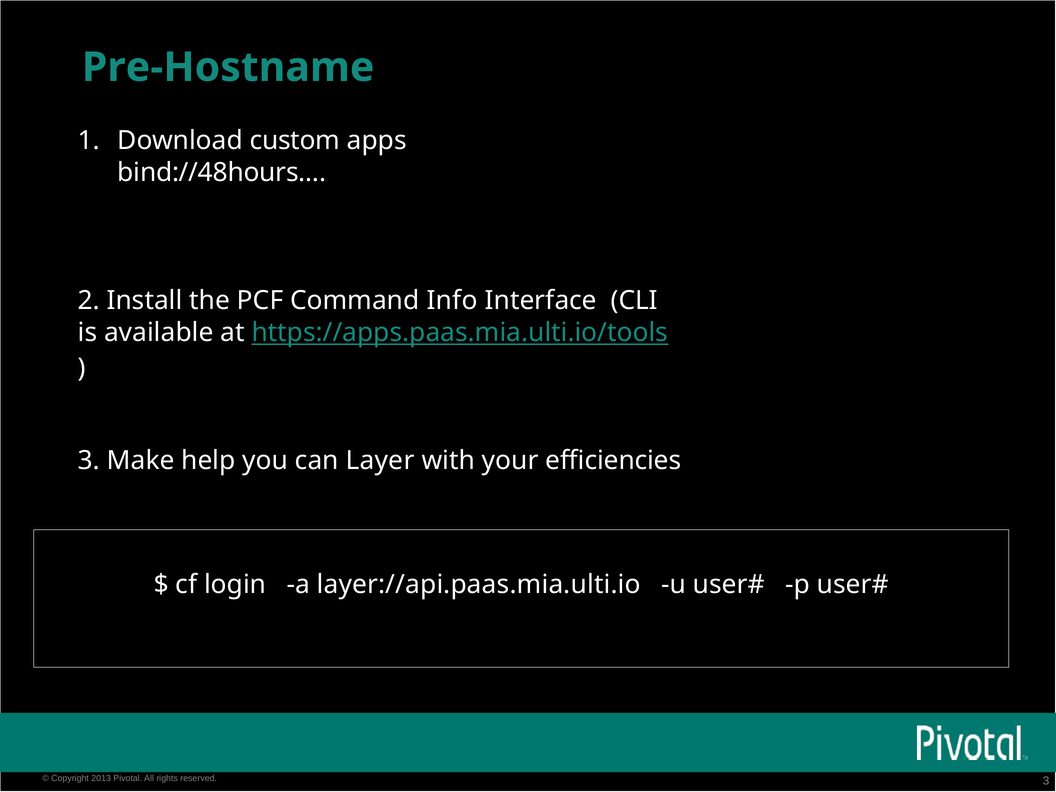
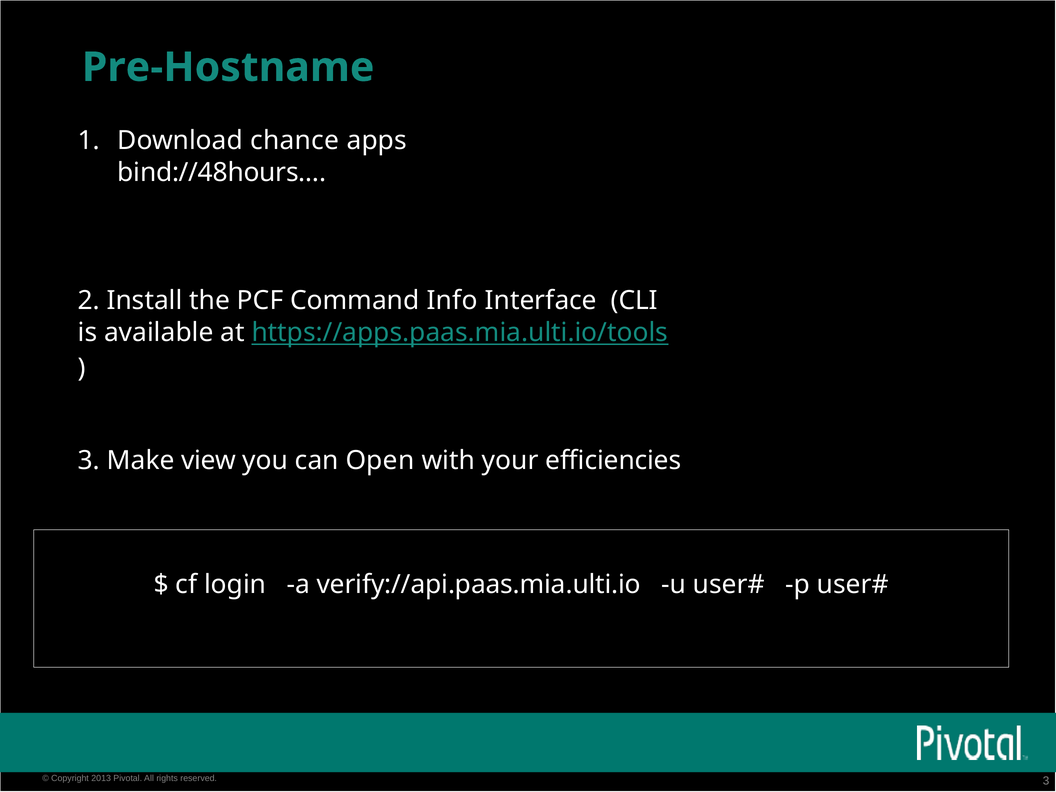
custom: custom -> chance (295, 141)
help: help -> view (209, 461)
Layer: Layer -> Open (380, 461)
layer://api.paas.mia.ulti.io: layer://api.paas.mia.ulti.io -> verify://api.paas.mia.ulti.io (479, 585)
